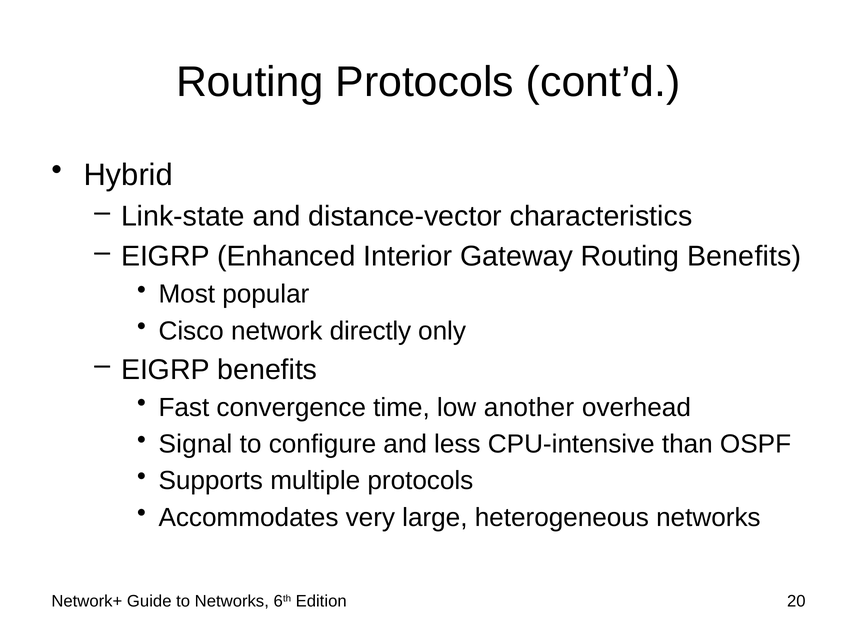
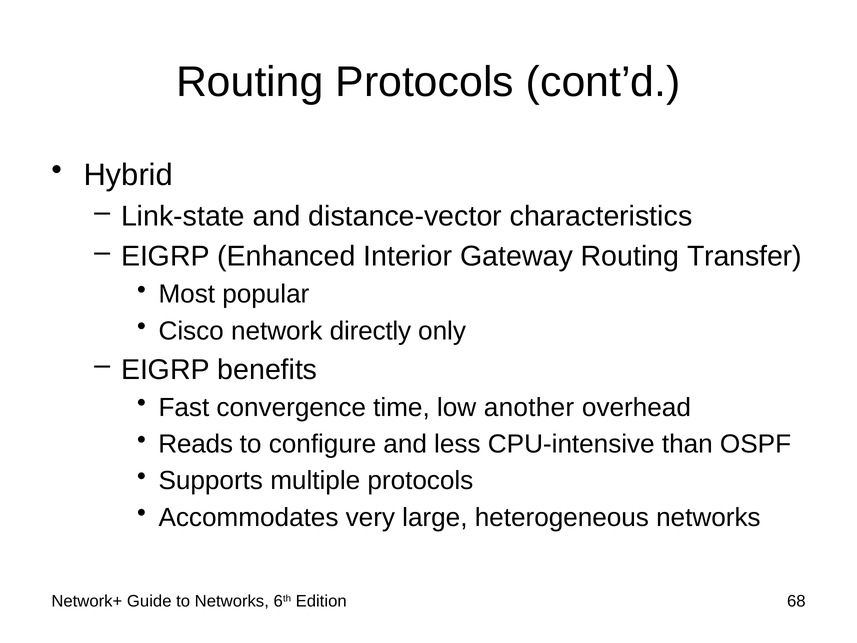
Routing Benefits: Benefits -> Transfer (744, 256)
Signal: Signal -> Reads (196, 444)
20: 20 -> 68 (796, 601)
